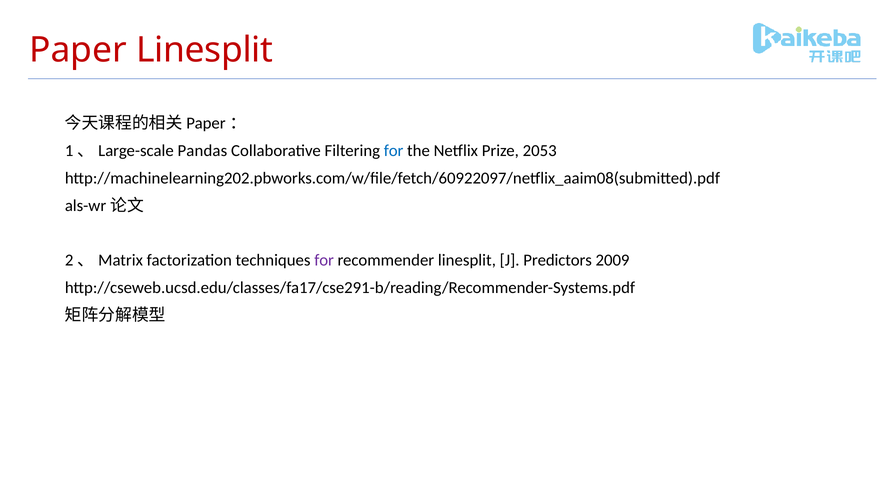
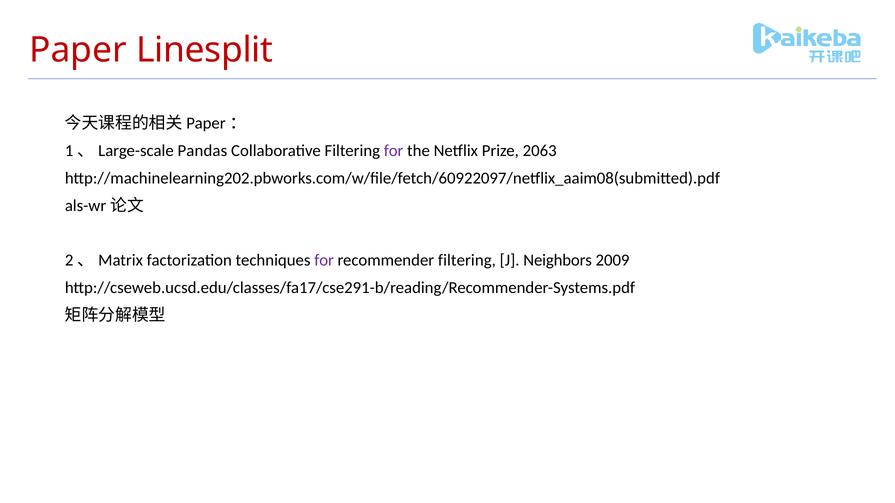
for colour: blue -> purple (394, 151)
2053: 2053 -> 2063 (540, 151)
recommender linesplit: linesplit -> filtering (467, 261)
Predictors: Predictors -> Neighbors (558, 261)
